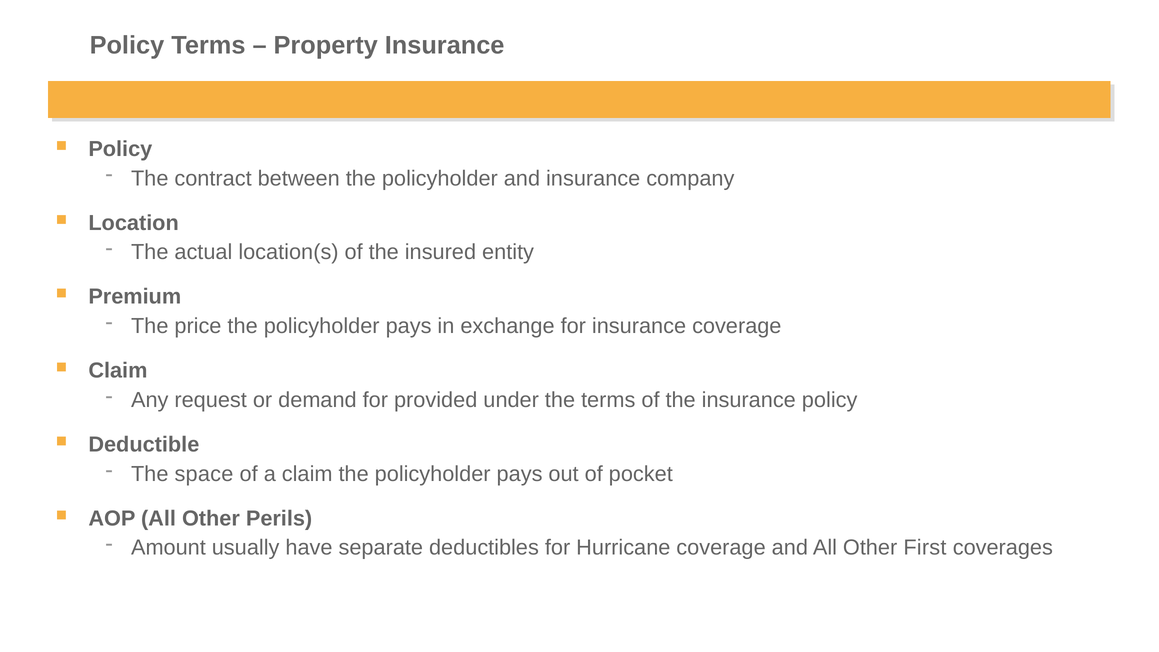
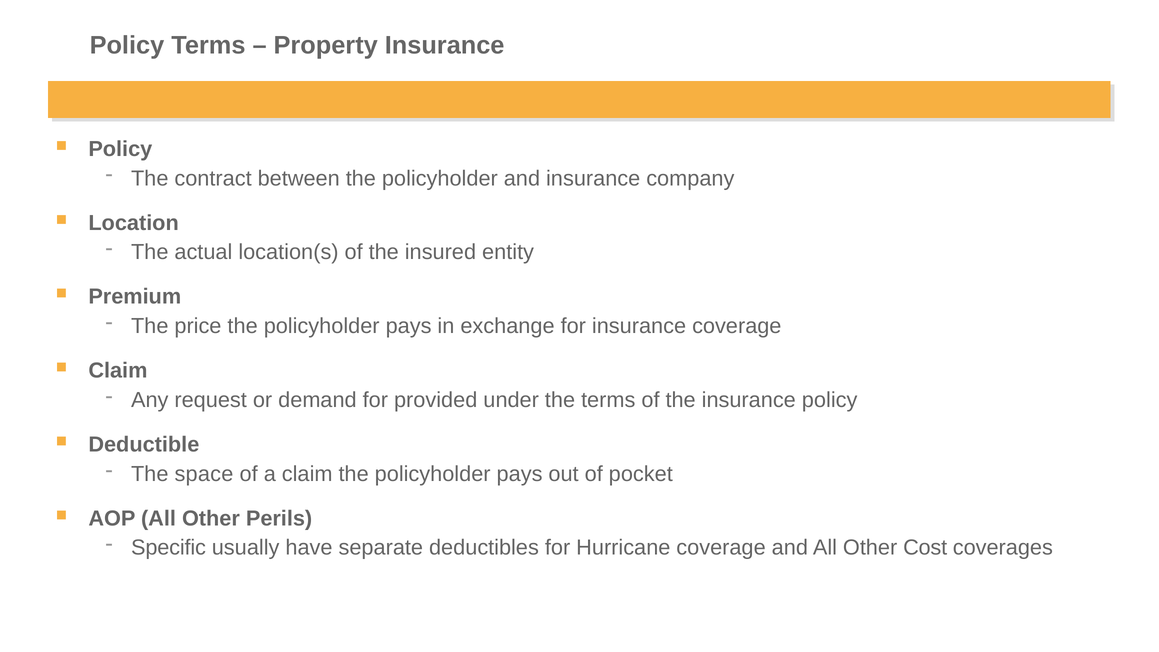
Amount: Amount -> Specific (169, 548)
First: First -> Cost (925, 548)
